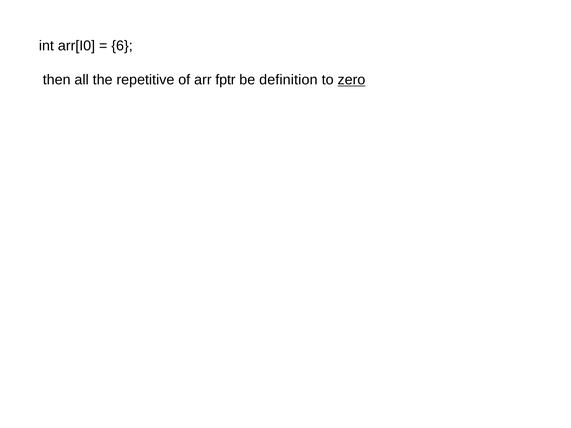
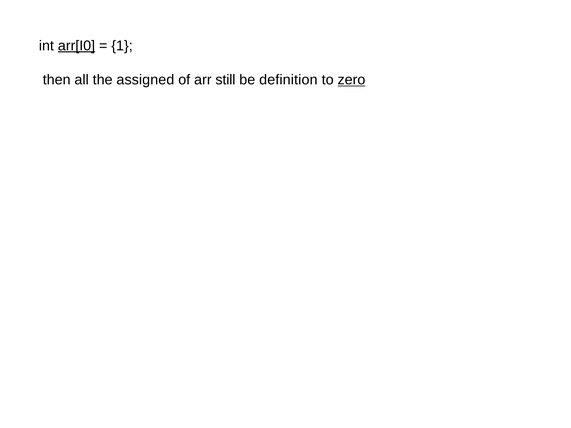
arr[I0 underline: none -> present (77, 46)
6: 6 -> 1 (122, 46)
repetitive: repetitive -> assigned (145, 80)
fptr: fptr -> still (225, 80)
